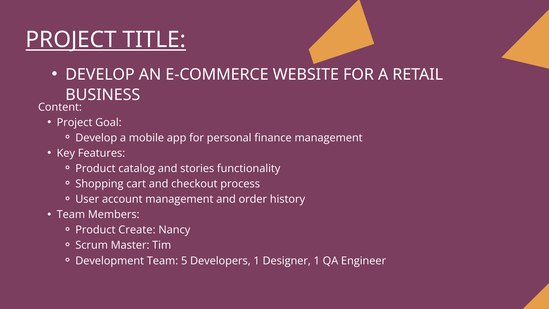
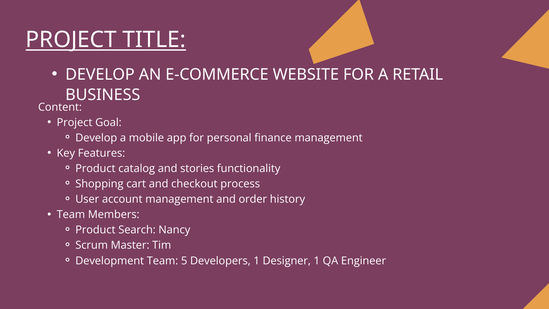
Create: Create -> Search (137, 230)
